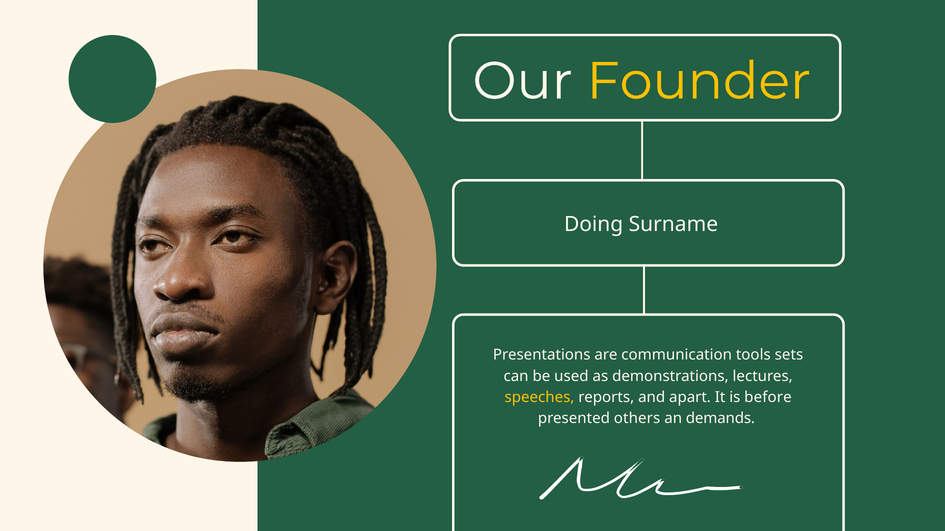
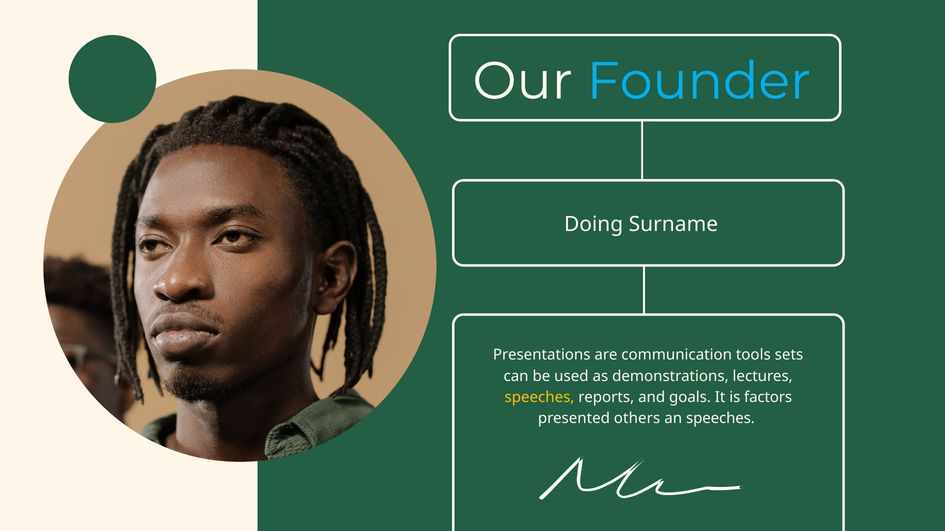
Founder colour: yellow -> light blue (699, 81)
apart: apart -> goals (690, 398)
before: before -> factors (768, 398)
an demands: demands -> speeches (720, 419)
